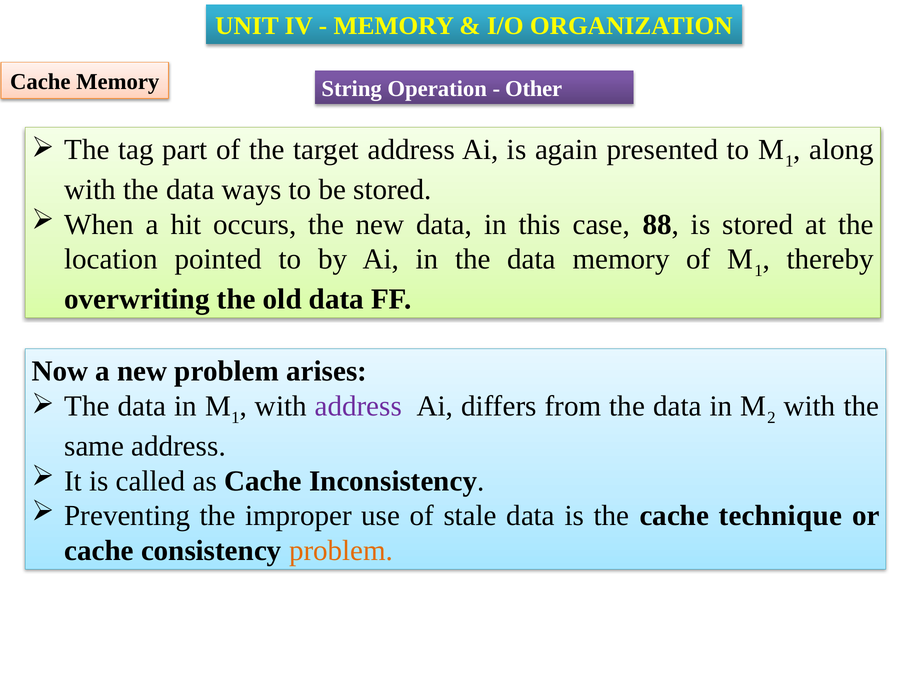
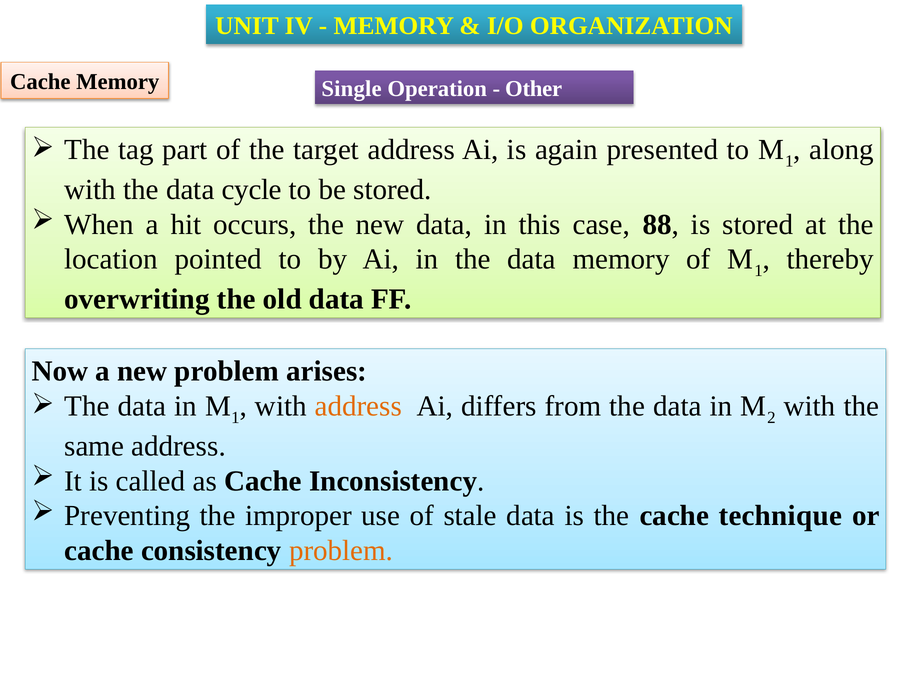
String: String -> Single (352, 89)
ways: ways -> cycle (252, 190)
address colour: purple -> orange (358, 406)
